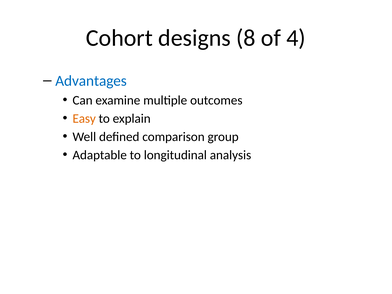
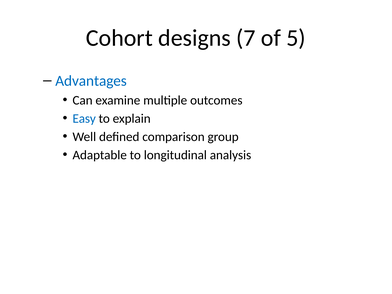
8: 8 -> 7 (246, 38)
4: 4 -> 5 (296, 38)
Easy colour: orange -> blue (84, 119)
